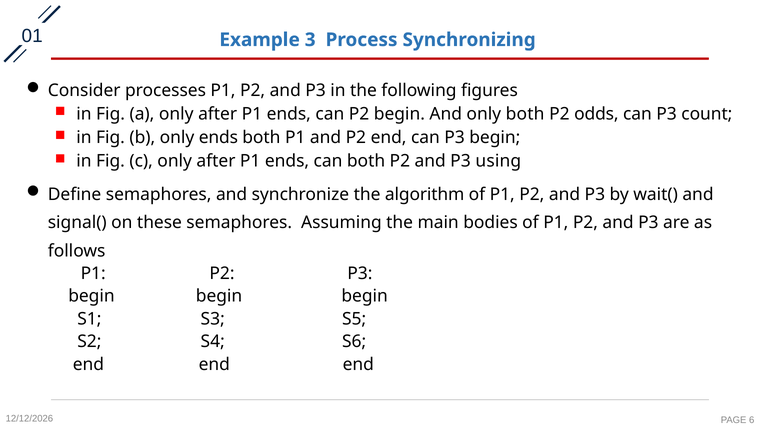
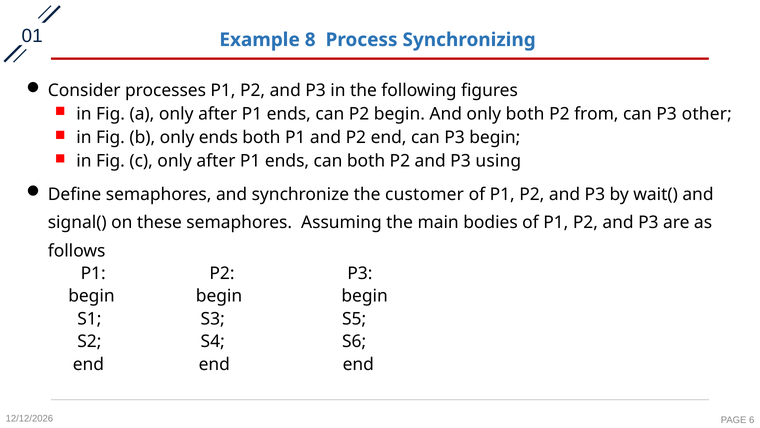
3: 3 -> 8 (310, 40)
odds: odds -> from (596, 114)
count: count -> other (707, 114)
algorithm: algorithm -> customer (425, 194)
